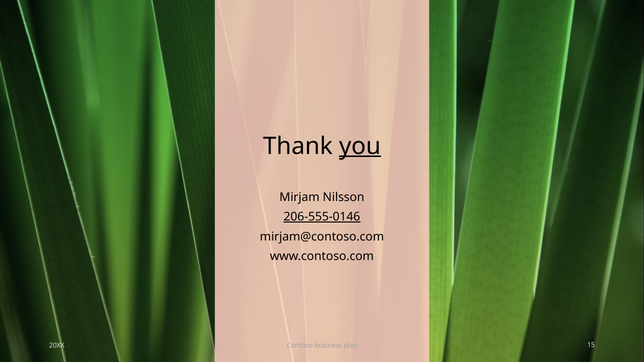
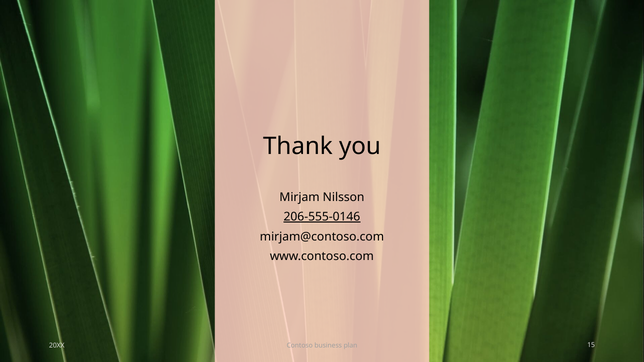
you underline: present -> none (360, 146)
